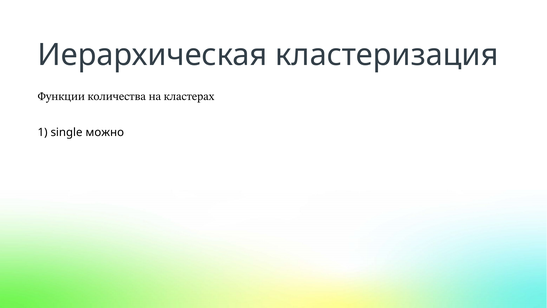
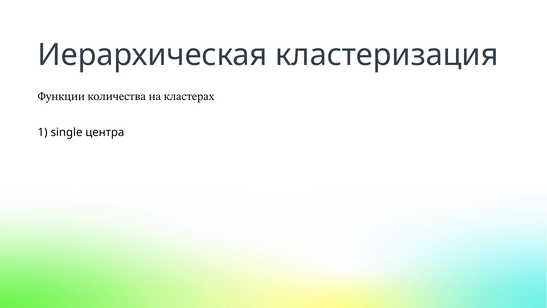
можно: можно -> центра (105, 132)
